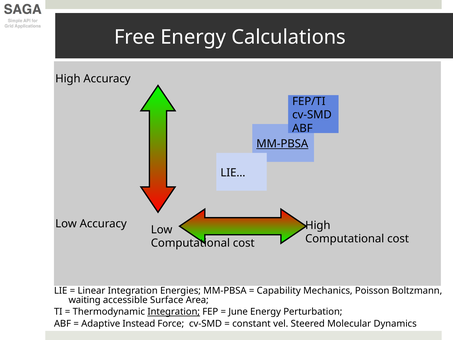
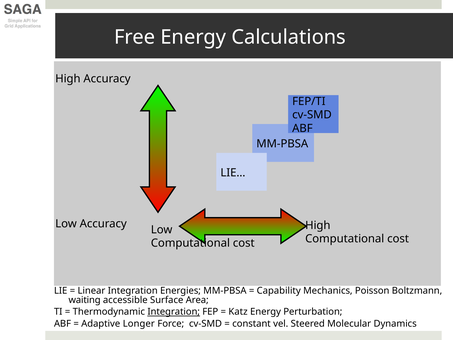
MM-PBSA underline: present -> none (282, 144)
June: June -> Katz (238, 312)
Instead: Instead -> Longer (139, 324)
